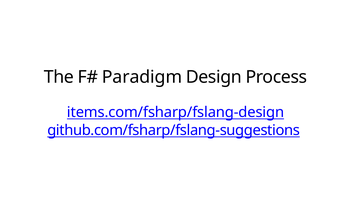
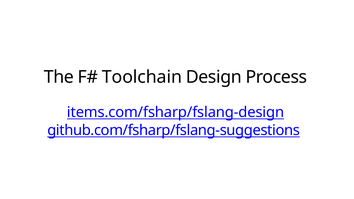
Paradigm: Paradigm -> Toolchain (142, 77)
